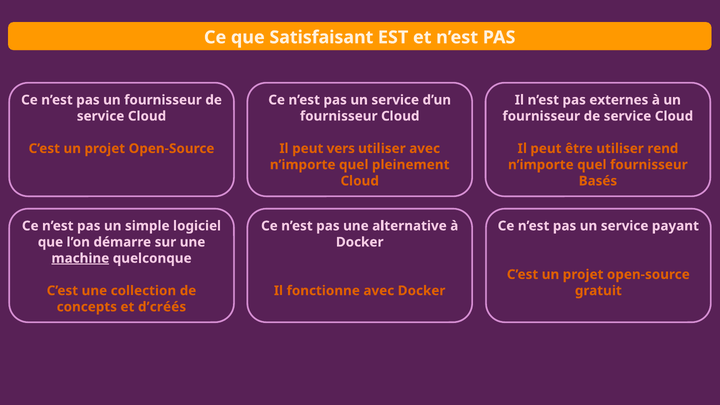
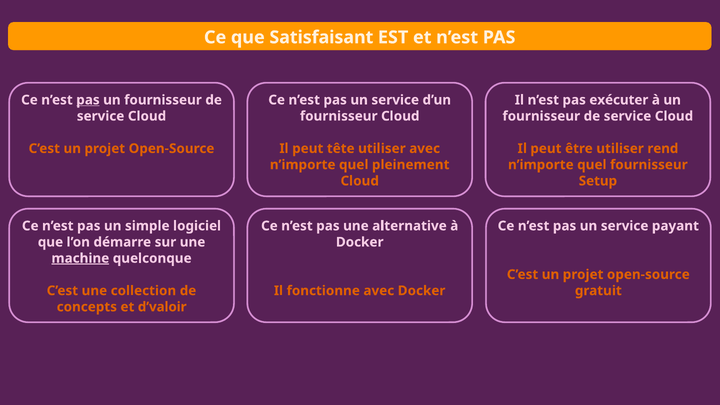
pas underline: none -> present (88, 100)
externes: externes -> exécuter (619, 100)
vers: vers -> tête (341, 149)
Basés: Basés -> Setup (598, 181)
d’créés: d’créés -> d’valoir (162, 307)
